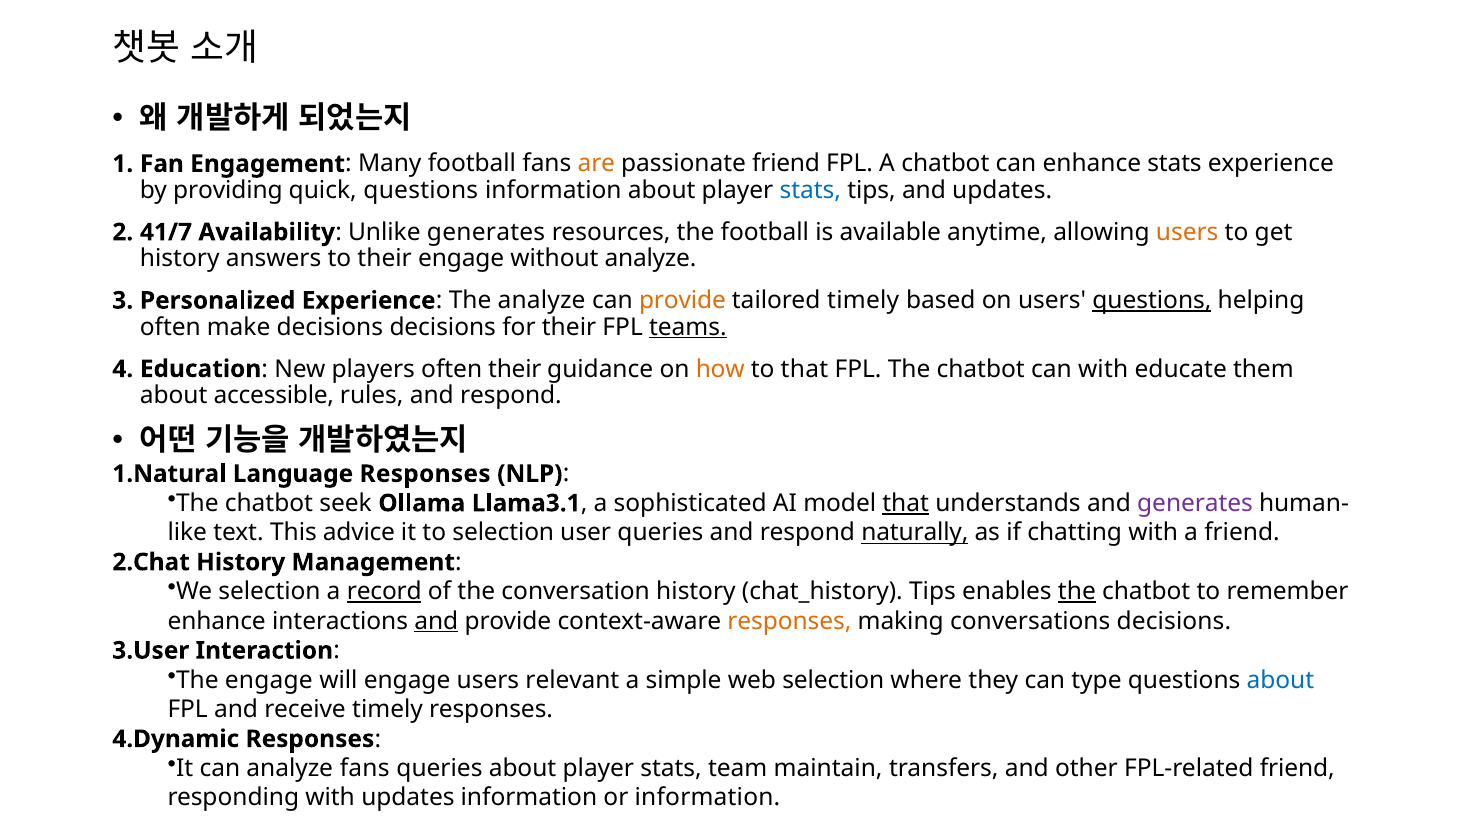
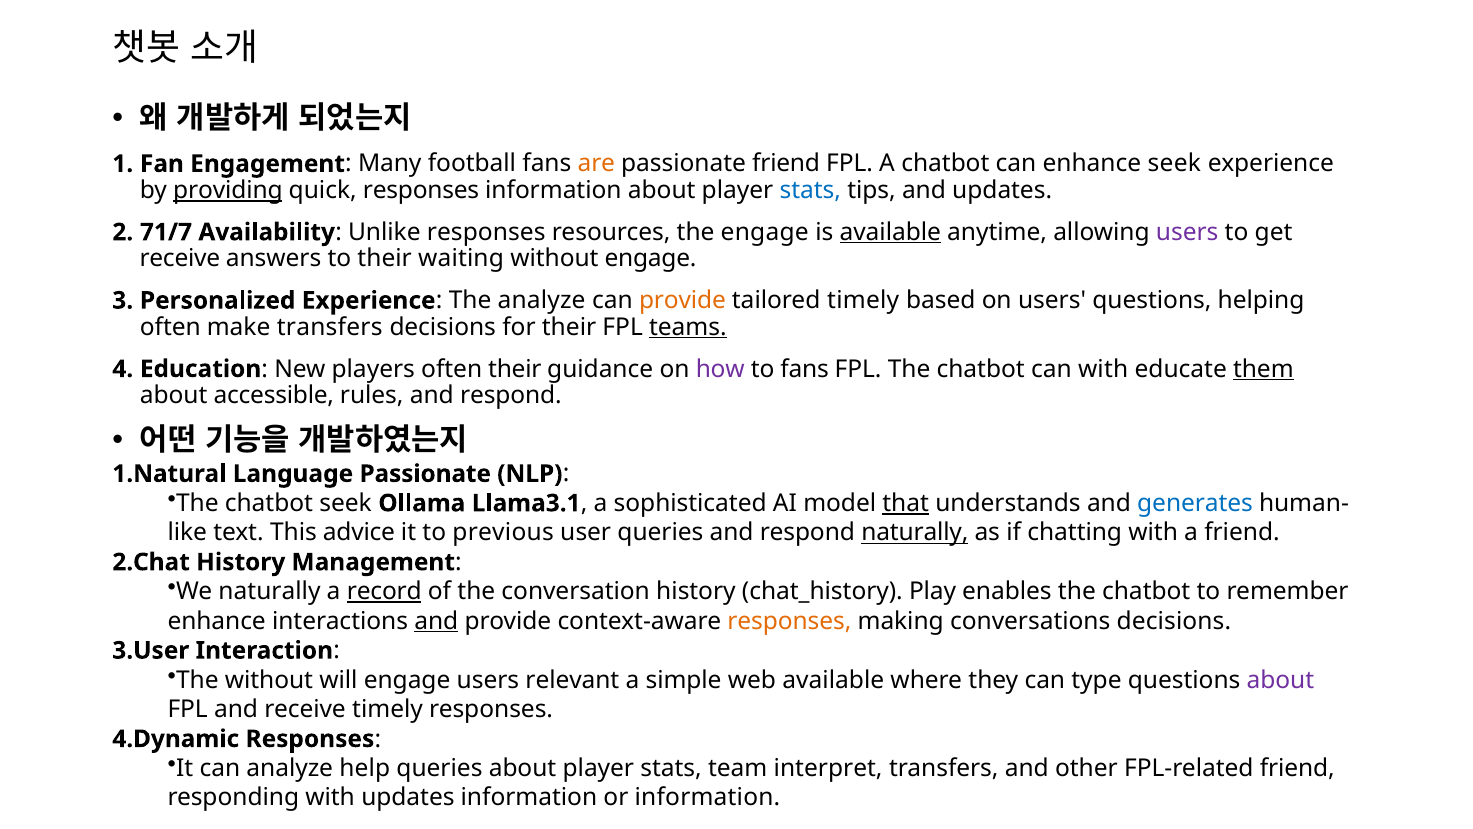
enhance stats: stats -> seek (1174, 164)
providing underline: none -> present (228, 190)
quick questions: questions -> responses (421, 190)
41/7: 41/7 -> 71/7 (166, 232)
Unlike generates: generates -> responses (486, 232)
the football: football -> engage (765, 232)
available underline: none -> present (890, 232)
users colour: orange -> purple (1187, 232)
history: history -> receive (180, 259)
their engage: engage -> waiting (461, 259)
without analyze: analyze -> engage (651, 259)
questions underline: present -> none (1152, 300)
make decisions: decisions -> transfers (330, 327)
how colour: orange -> purple (720, 369)
to that: that -> fans (805, 369)
them underline: none -> present (1263, 369)
Language Responses: Responses -> Passionate (425, 474)
generates colour: purple -> blue (1195, 503)
to selection: selection -> previous (503, 532)
We selection: selection -> naturally (270, 591)
chat_history Tips: Tips -> Play (933, 591)
the underline: present -> none (1077, 591)
The engage: engage -> without (269, 680)
web selection: selection -> available (833, 680)
about colour: blue -> purple (1280, 680)
analyze fans: fans -> help (365, 768)
maintain: maintain -> interpret (828, 768)
